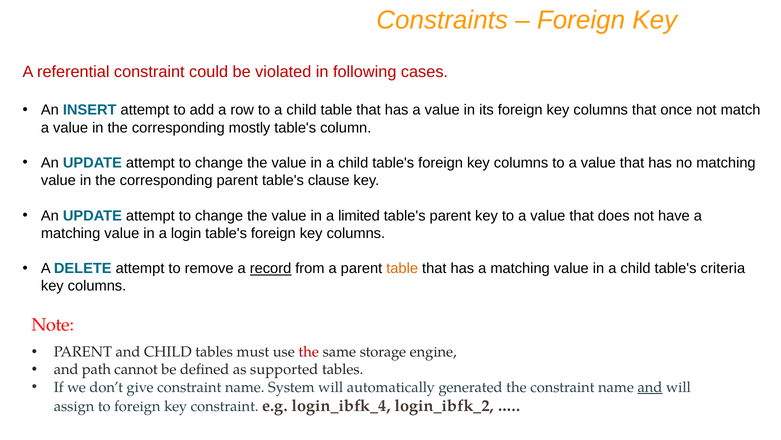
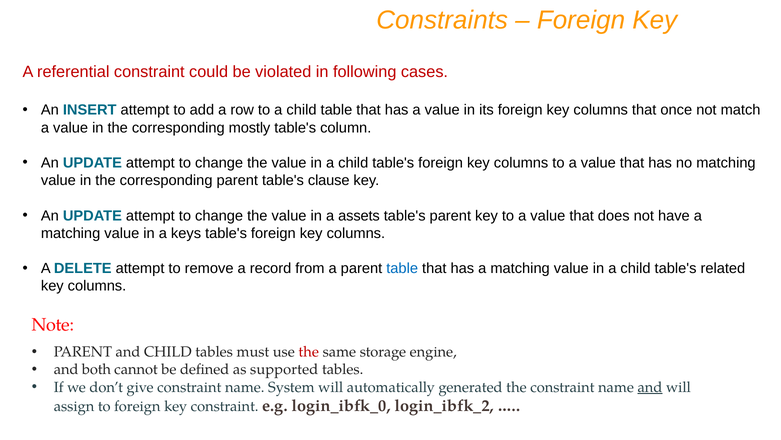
limited: limited -> assets (359, 215)
login: login -> keys (186, 233)
record underline: present -> none (271, 268)
table colour: orange -> blue (402, 268)
criteria: criteria -> related (723, 268)
path: path -> both (96, 369)
login_ibfk_4: login_ibfk_4 -> login_ibfk_0 (341, 405)
